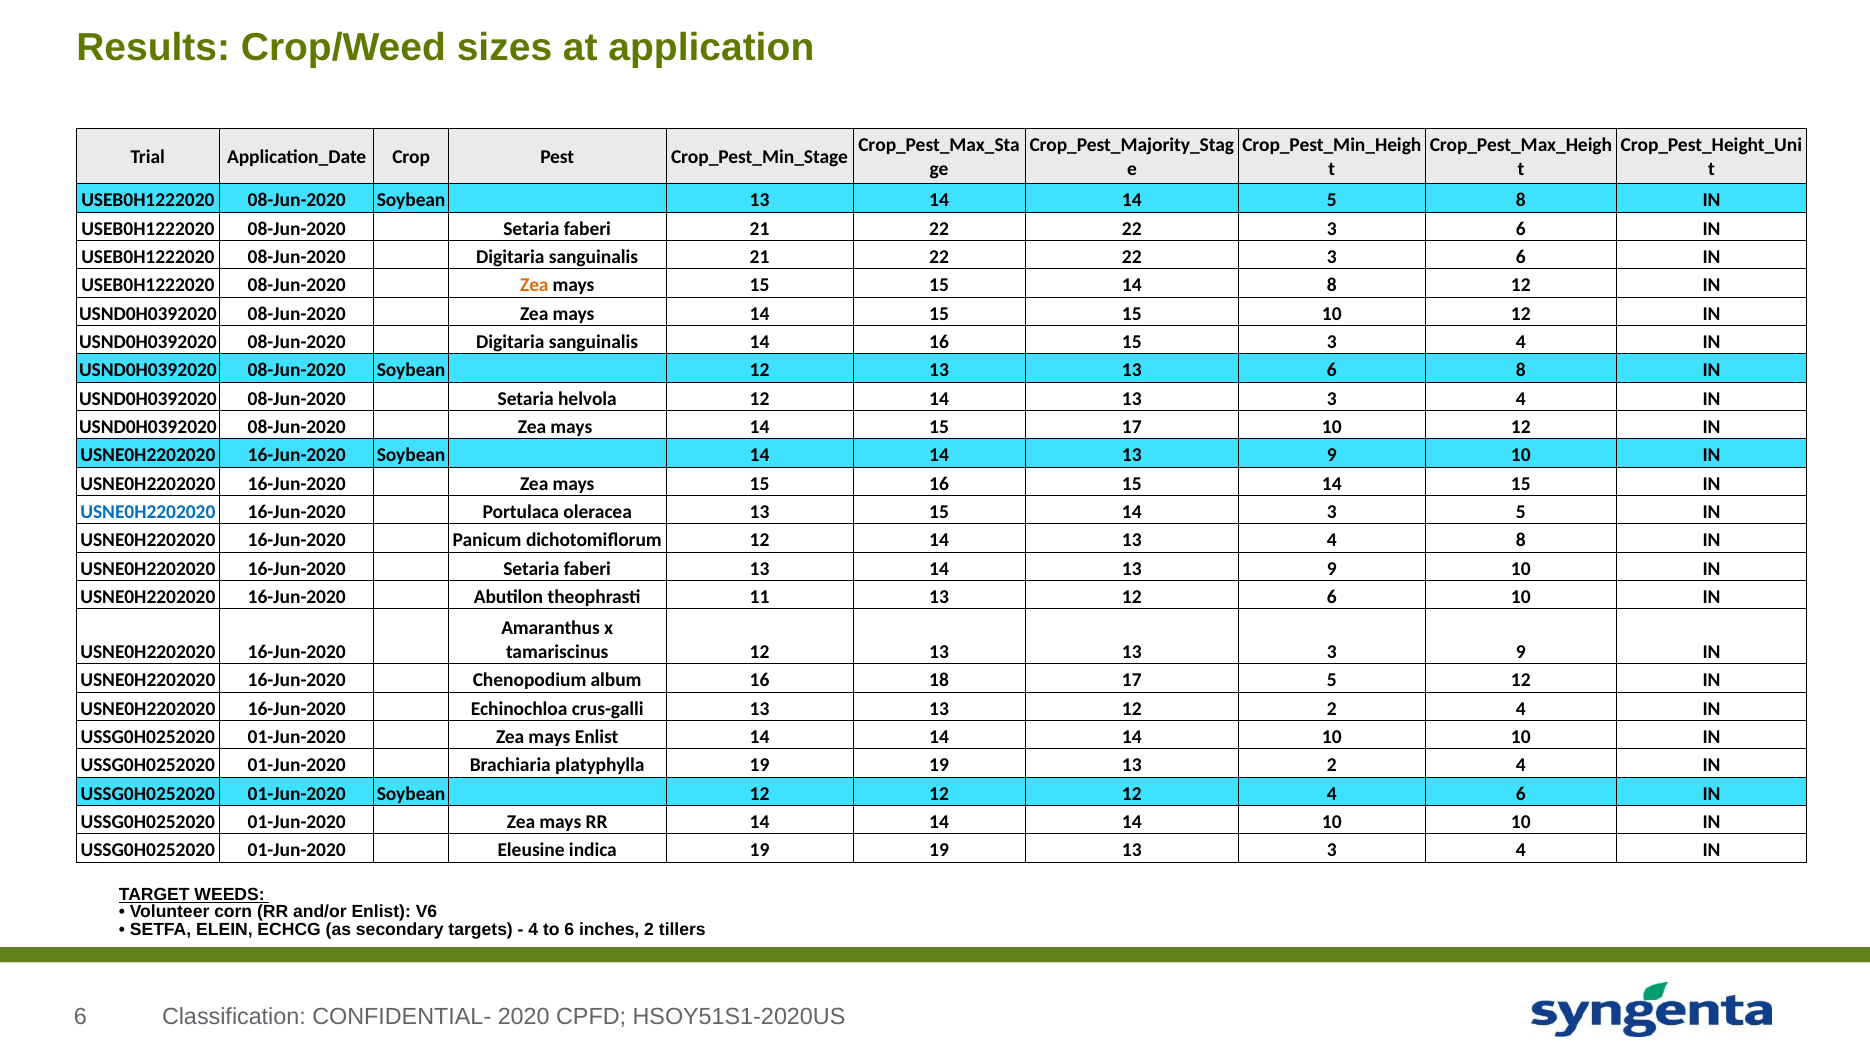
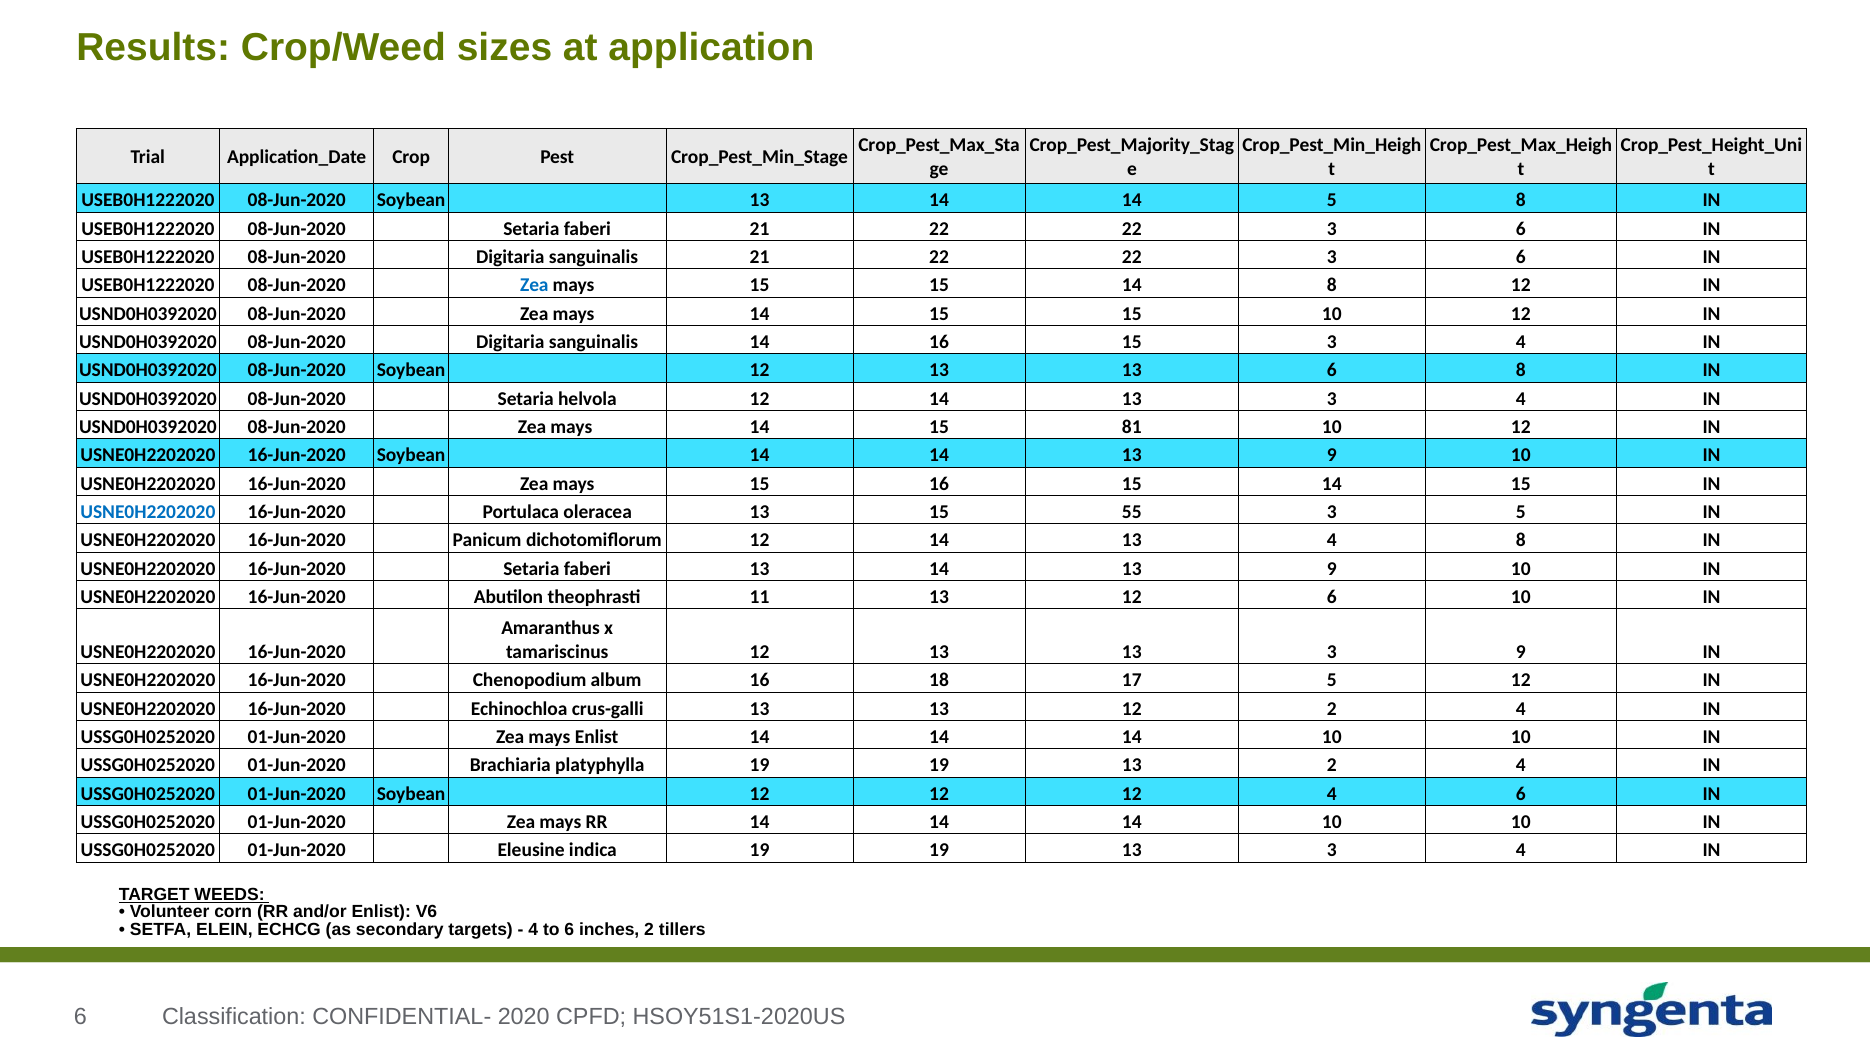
Zea colour: orange -> blue (534, 285)
15 17: 17 -> 81 (1132, 427)
13 15 14: 14 -> 55 (1132, 512)
